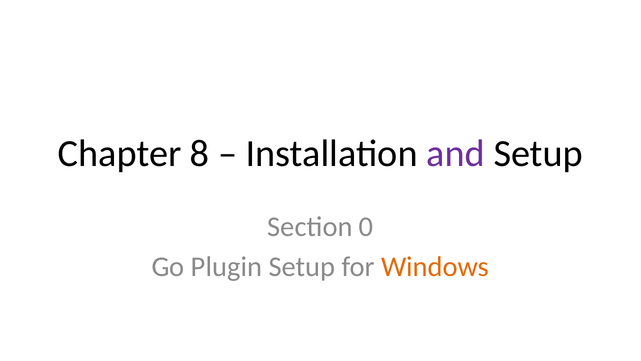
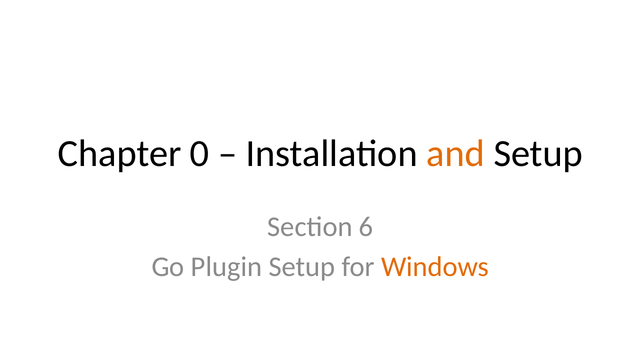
8: 8 -> 0 (200, 153)
and colour: purple -> orange (456, 153)
0: 0 -> 6 (366, 227)
